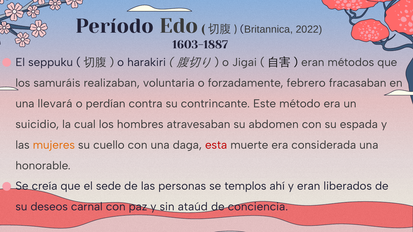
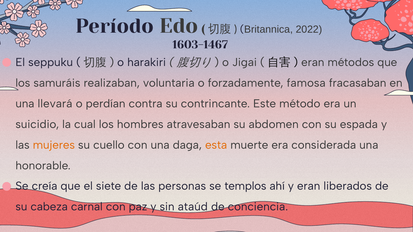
1603-1887: 1603-1887 -> 1603-1467 (200, 45)
febrero: febrero -> famosa (306, 83)
esta colour: red -> orange (216, 145)
sede: sede -> siete (109, 186)
deseos: deseos -> cabeza (49, 207)
